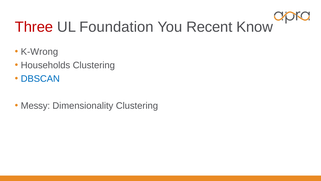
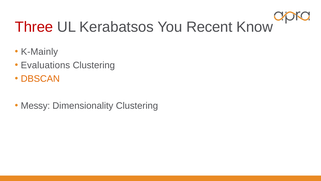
Foundation: Foundation -> Kerabatsos (117, 27)
K-Wrong: K-Wrong -> K-Mainly (39, 52)
Households: Households -> Evaluations (45, 65)
DBSCAN colour: blue -> orange (40, 79)
